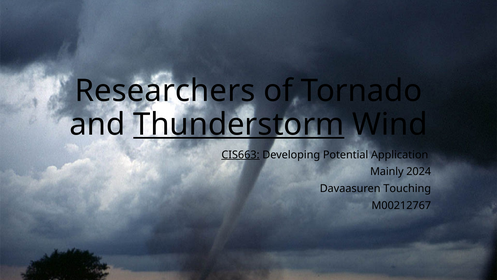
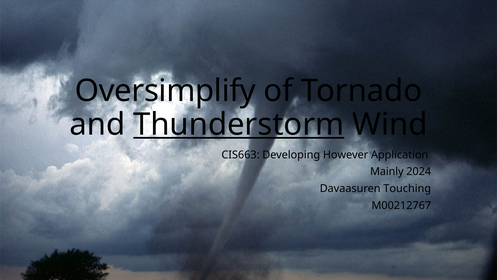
Researchers: Researchers -> Oversimplify (165, 91)
CIS663 underline: present -> none (240, 155)
Potential: Potential -> However (346, 155)
